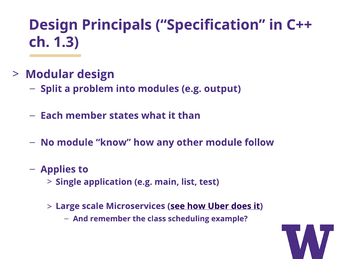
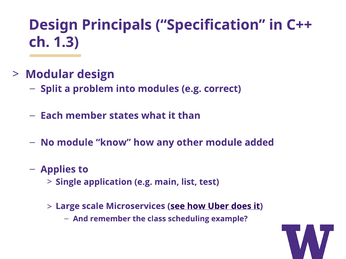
output: output -> correct (223, 89)
follow: follow -> added (259, 143)
